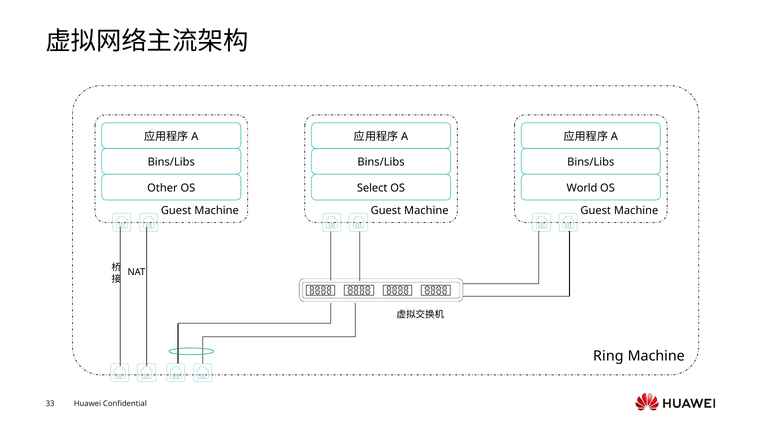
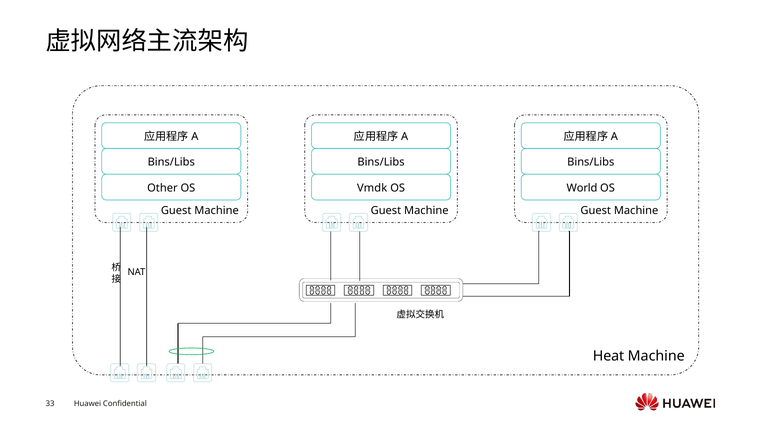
Select: Select -> Vmdk (372, 188)
Ring: Ring -> Heat (609, 357)
